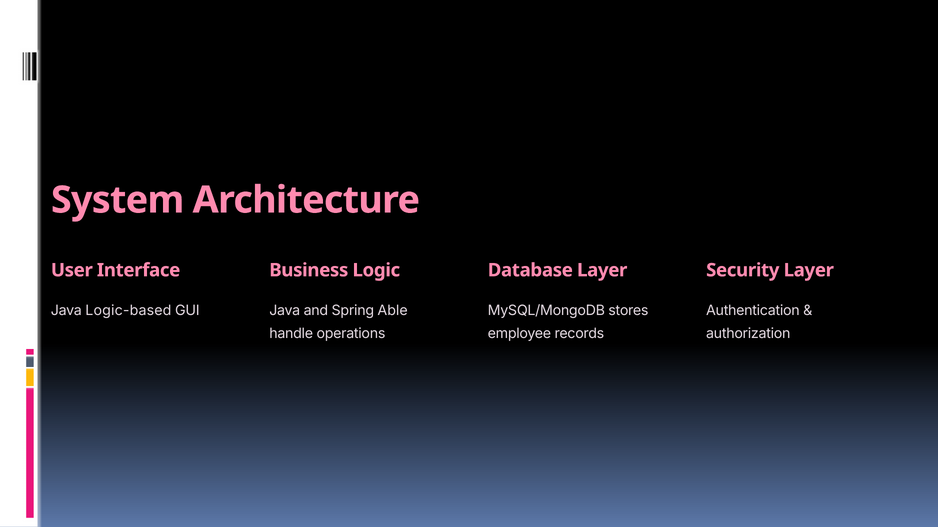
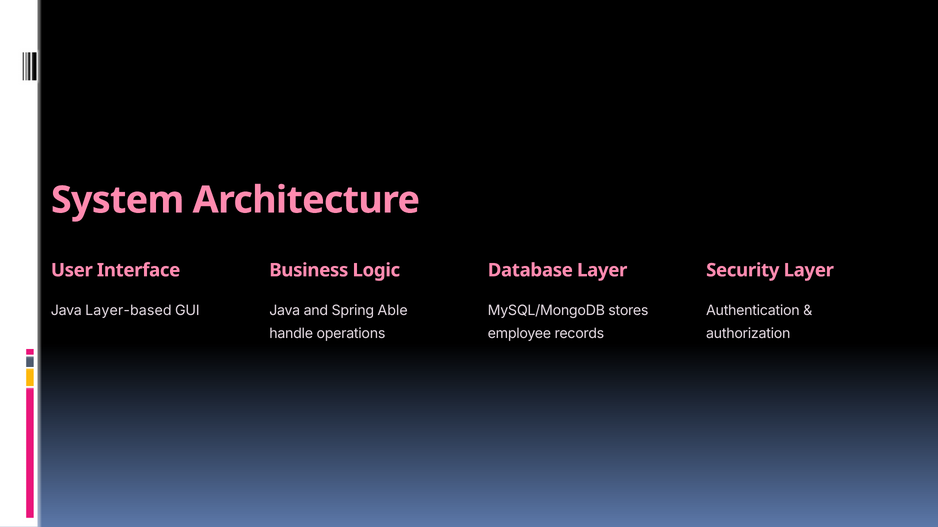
Logic-based: Logic-based -> Layer-based (128, 311)
